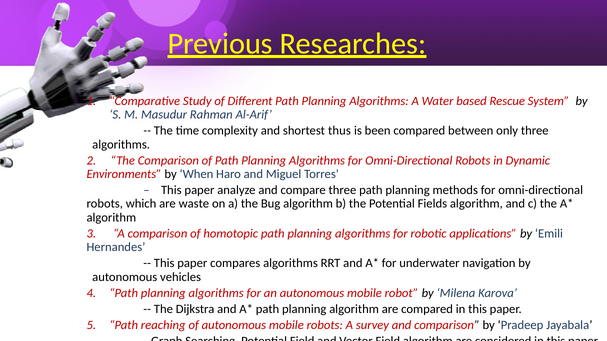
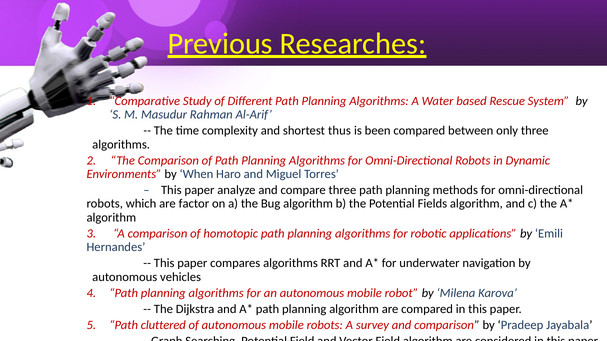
waste: waste -> factor (194, 204)
reaching: reaching -> cluttered (163, 325)
